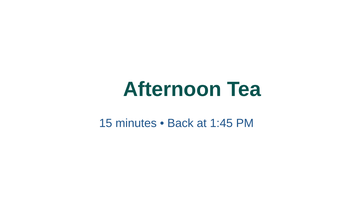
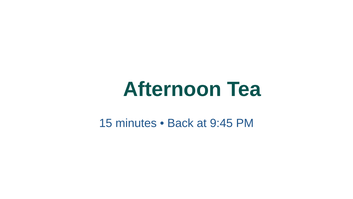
1:45: 1:45 -> 9:45 (221, 123)
